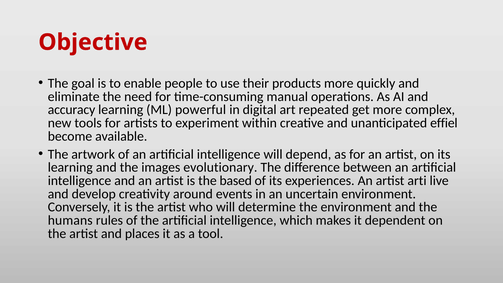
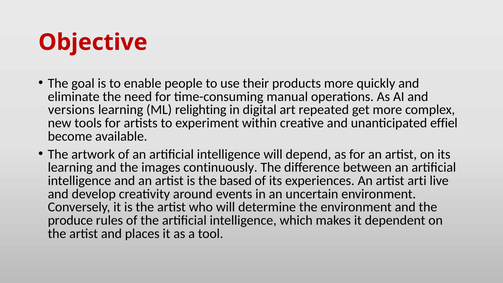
accuracy: accuracy -> versions (71, 110)
powerful: powerful -> relighting (201, 110)
evolutionary: evolutionary -> continuously (220, 167)
humans: humans -> produce (70, 220)
